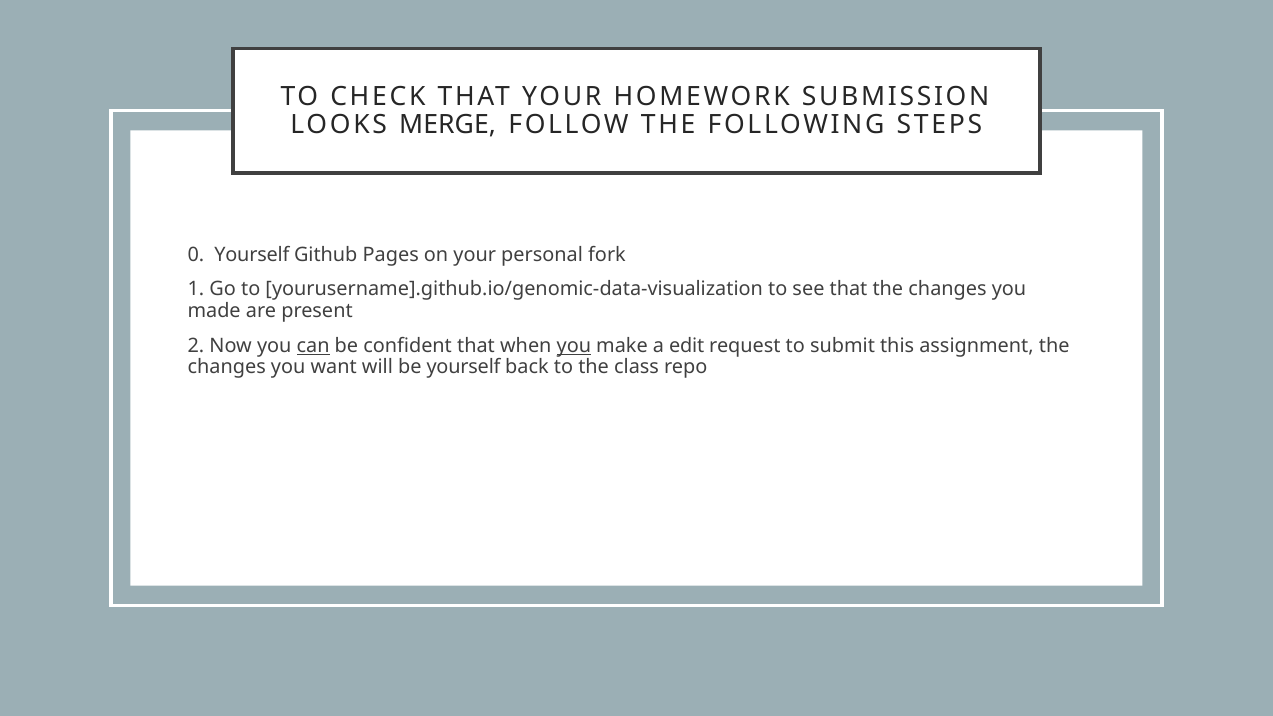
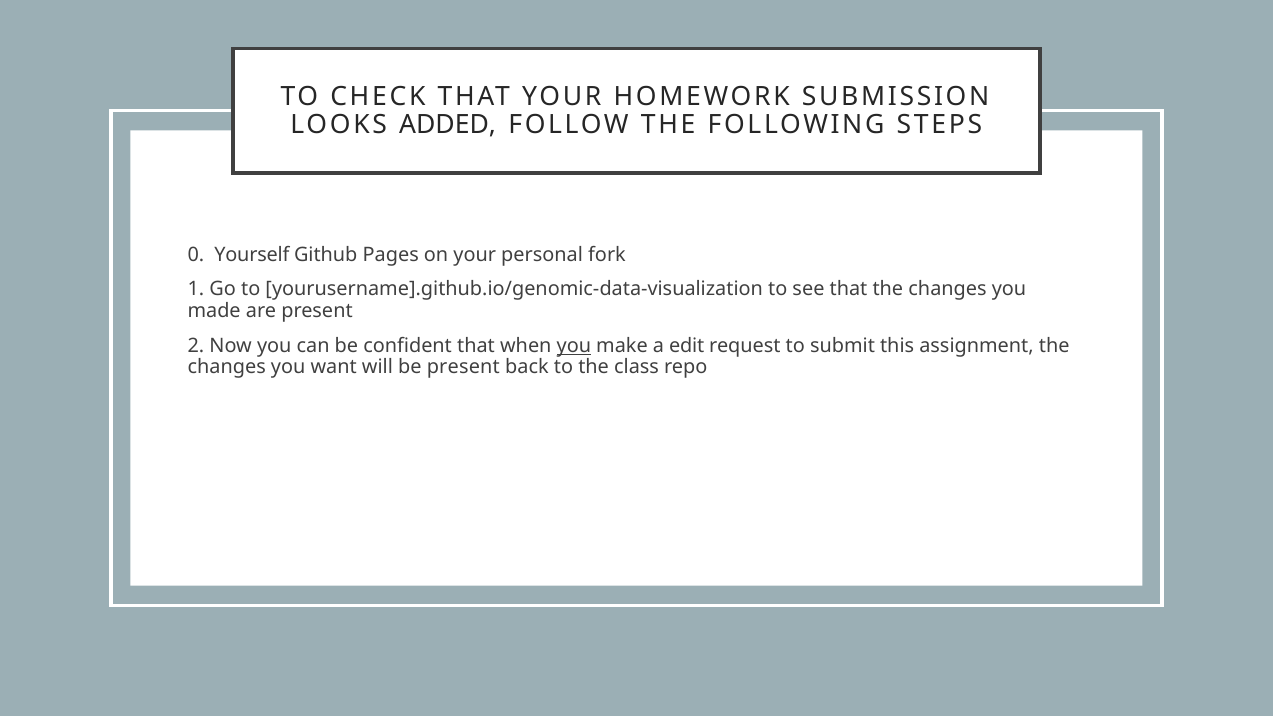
MERGE: MERGE -> ADDED (448, 125)
can underline: present -> none (313, 346)
be yourself: yourself -> present (463, 367)
